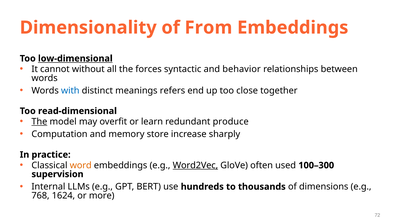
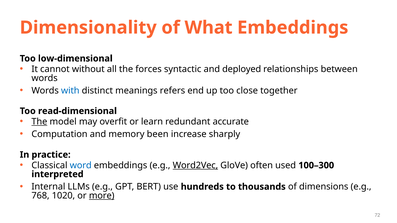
From: From -> What (209, 28)
low-dimensional underline: present -> none (75, 59)
behavior: behavior -> deployed (242, 69)
produce: produce -> accurate (231, 122)
store: store -> been (158, 134)
word colour: orange -> blue (81, 166)
supervision: supervision -> interpreted (57, 174)
1624: 1624 -> 1020 (63, 196)
more underline: none -> present (102, 196)
